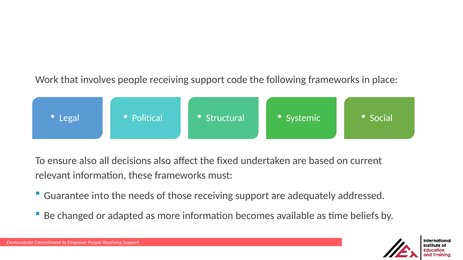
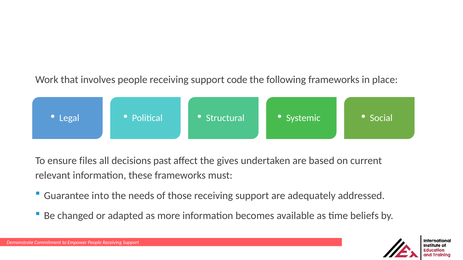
ensure also: also -> files (88, 161)
decisions also: also -> past (162, 161)
fixed: fixed -> gives (228, 161)
